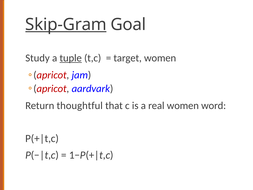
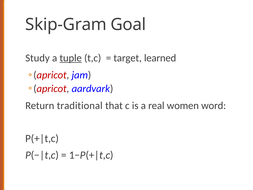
Skip-Gram underline: present -> none (66, 24)
target women: women -> learned (160, 58)
thoughtful: thoughtful -> traditional (80, 105)
